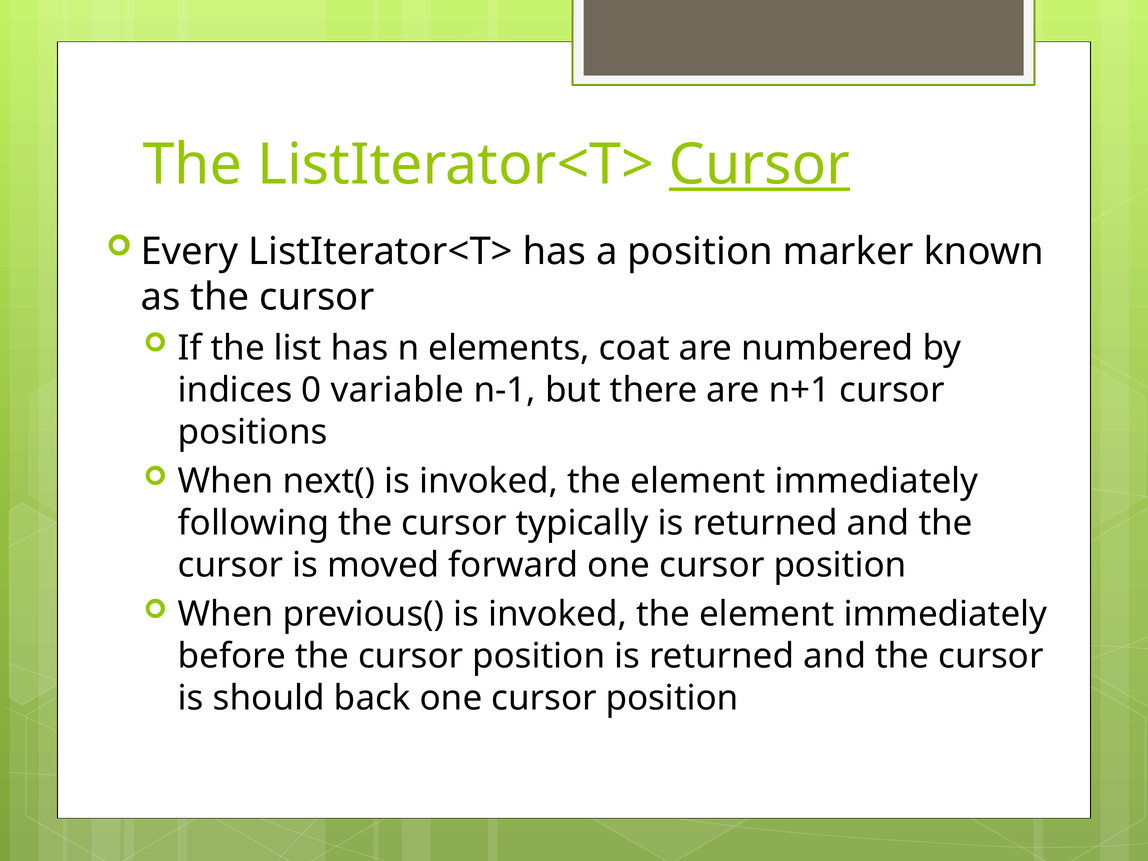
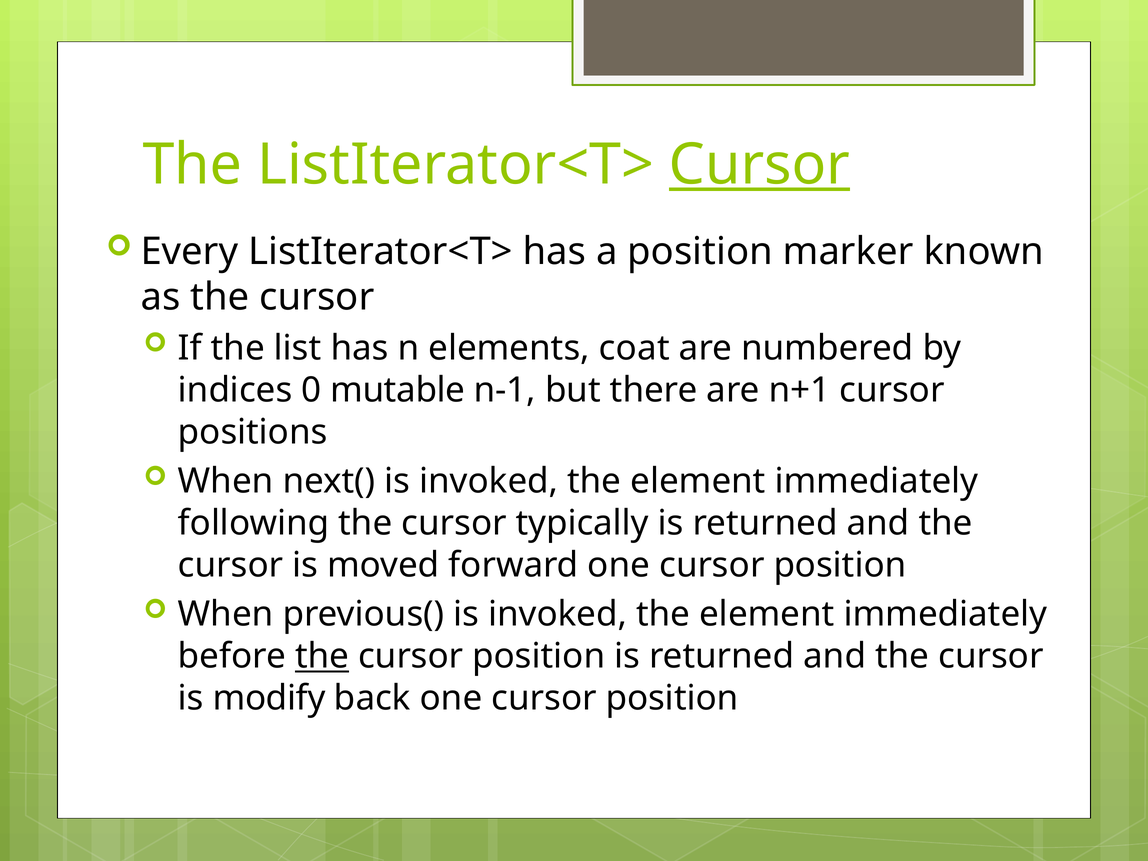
variable: variable -> mutable (398, 390)
the underline: none -> present (322, 656)
should: should -> modify (269, 698)
